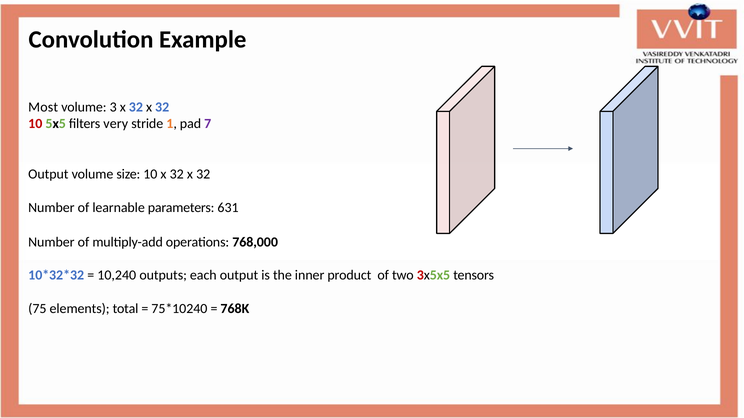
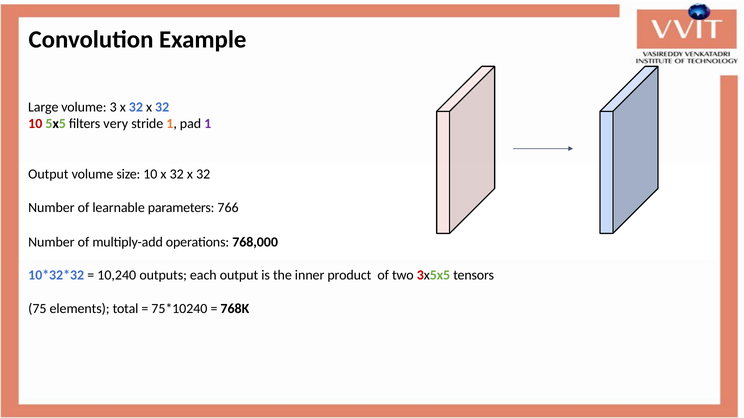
Most: Most -> Large (43, 107)
pad 7: 7 -> 1 (208, 124)
631: 631 -> 766 (228, 208)
